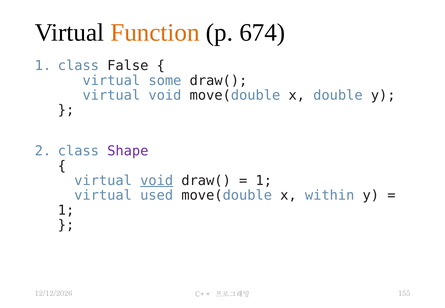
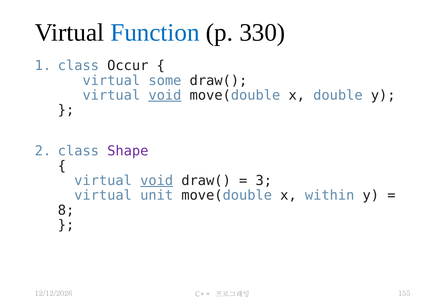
Function colour: orange -> blue (155, 32)
674: 674 -> 330 (262, 32)
False: False -> Occur (128, 66)
void underline: none -> present (165, 95)
1: 1 -> 3 (264, 181)
used: used -> unit (157, 195)
1: 1 -> 8 (66, 210)
